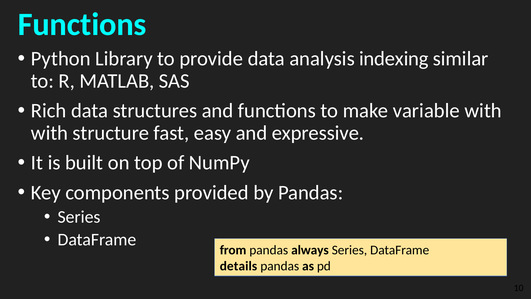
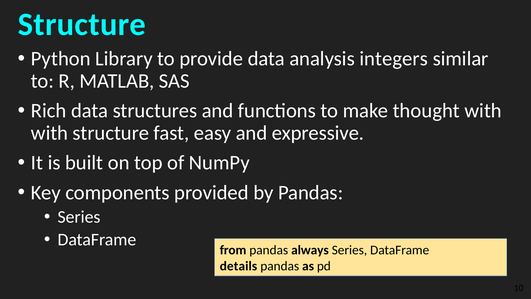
Functions: Functions -> Structure (82, 24)
indexing: indexing -> integers (394, 59)
variable: variable -> thought (426, 111)
